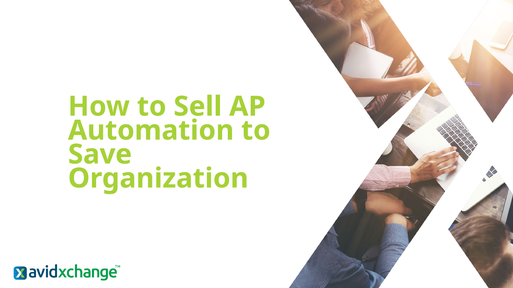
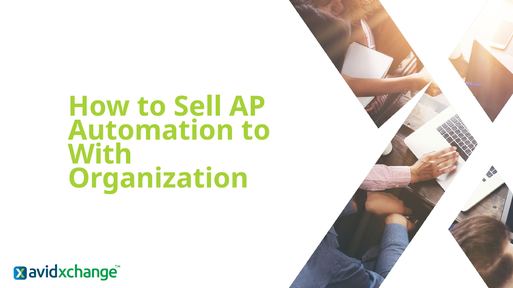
Save: Save -> With (100, 155)
